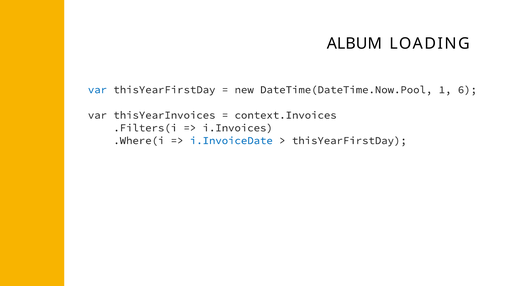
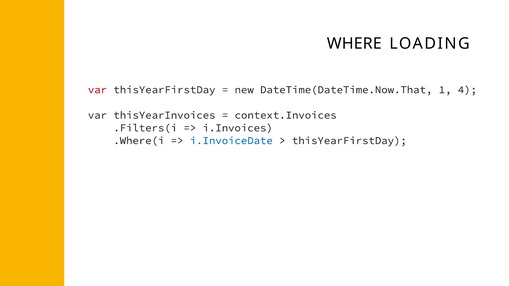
ALBUM: ALBUM -> WHERE (354, 44)
var colour: blue -> red (97, 90)
DateTime(DateTime.Now.Pool: DateTime(DateTime.Now.Pool -> DateTime(DateTime.Now.That (346, 90)
6: 6 -> 4 (467, 90)
